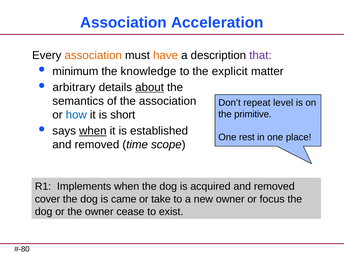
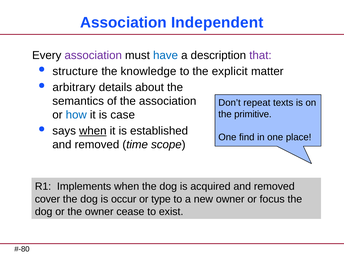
Acceleration: Acceleration -> Independent (217, 23)
association colour: orange -> purple (93, 55)
have colour: orange -> blue (166, 55)
minimum: minimum -> structure (75, 71)
about underline: present -> none (150, 87)
level: level -> texts (283, 103)
short: short -> case (123, 115)
rest: rest -> find (247, 137)
came: came -> occur (124, 199)
take: take -> type (161, 199)
